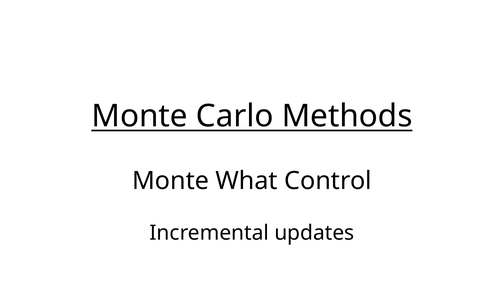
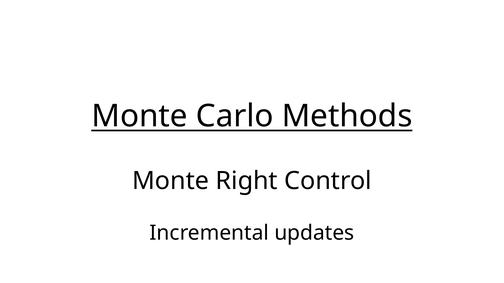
What: What -> Right (247, 181)
